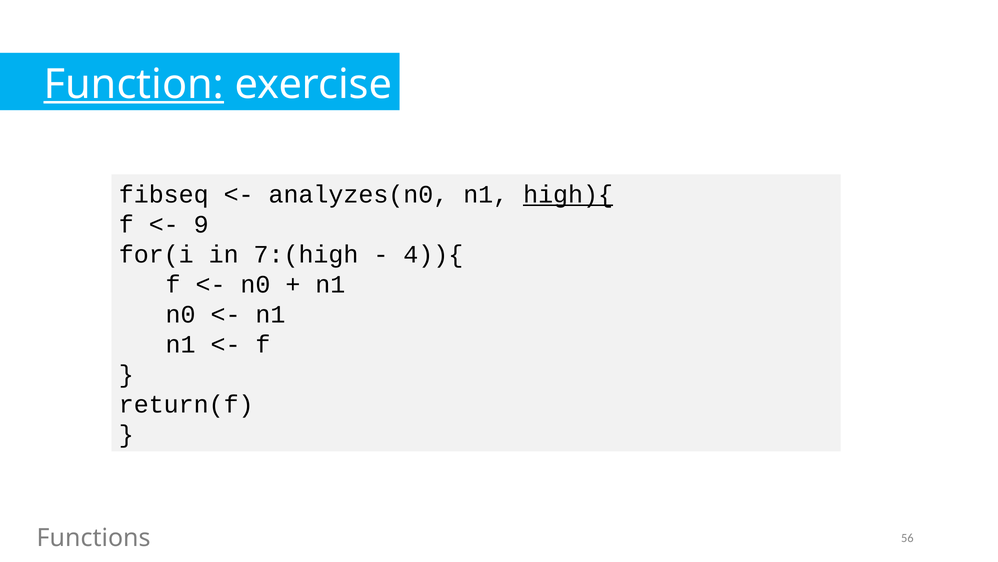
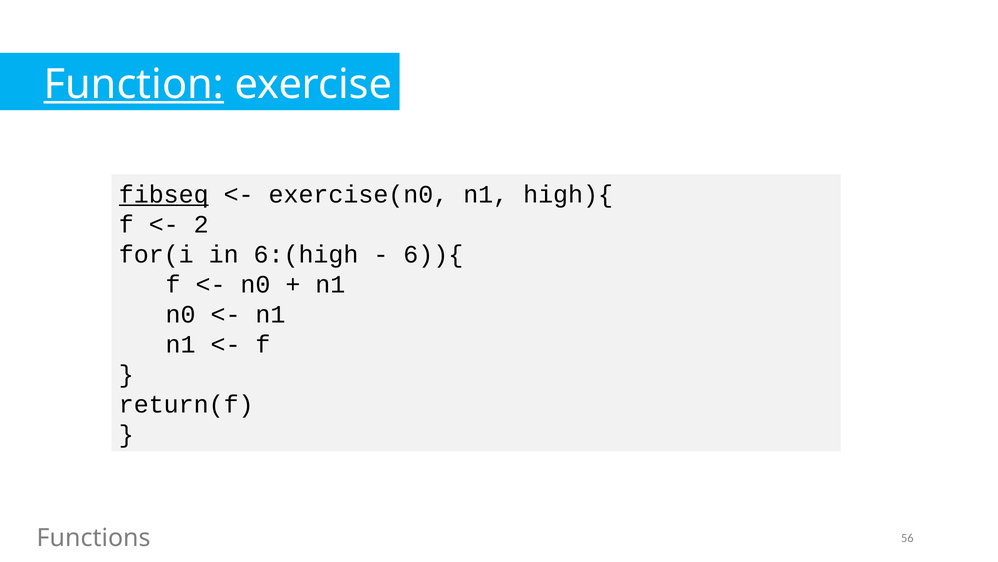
fibseq underline: none -> present (164, 194)
analyzes(n0: analyzes(n0 -> exercise(n0 (358, 194)
high){ underline: present -> none (568, 194)
9: 9 -> 2 (201, 224)
7:(high: 7:(high -> 6:(high (306, 254)
4)){: 4)){ -> 6)){ (433, 254)
